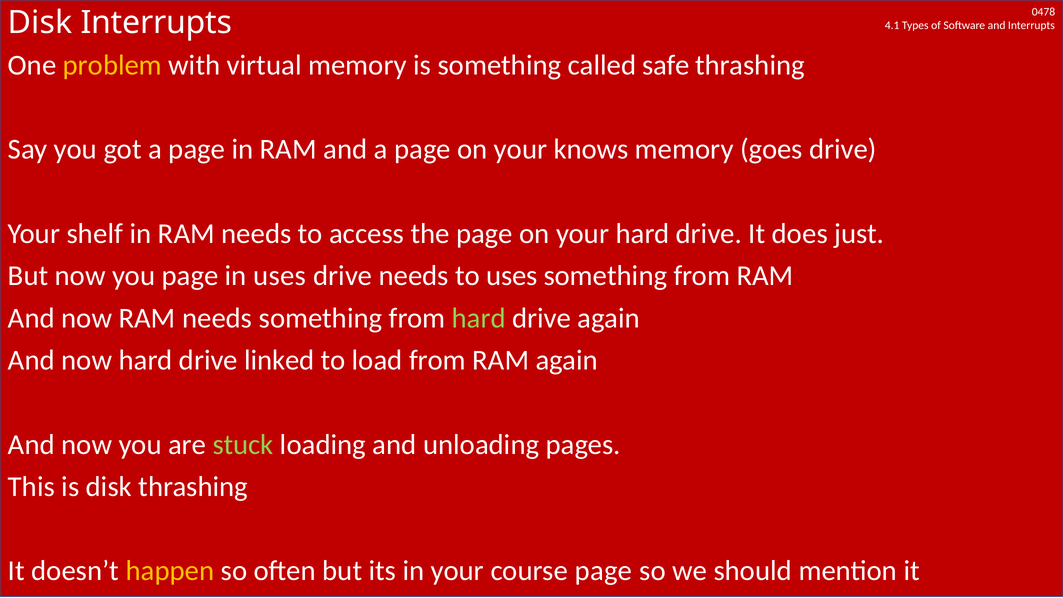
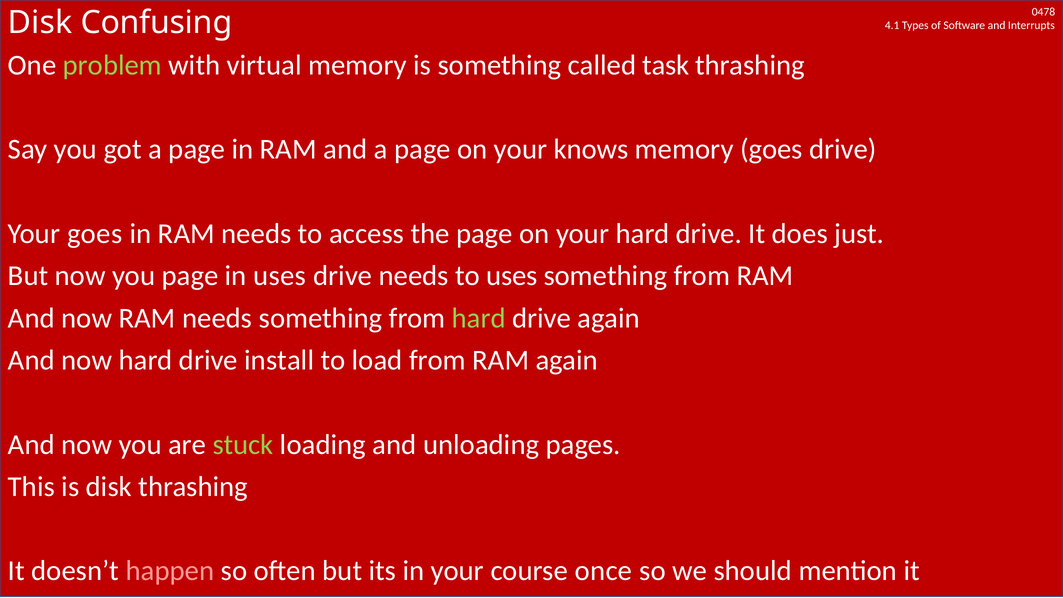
Disk Interrupts: Interrupts -> Confusing (156, 23)
problem colour: yellow -> light green (112, 65)
safe: safe -> task (666, 65)
Your shelf: shelf -> goes (95, 234)
linked: linked -> install (279, 360)
happen colour: yellow -> pink (170, 571)
course page: page -> once (603, 571)
